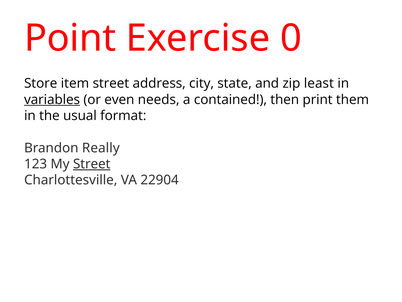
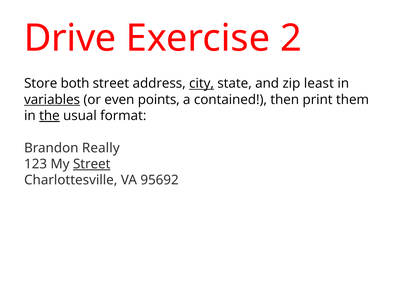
Point: Point -> Drive (70, 38)
0: 0 -> 2 (291, 38)
item: item -> both (75, 83)
city underline: none -> present (202, 83)
needs: needs -> points (159, 99)
the underline: none -> present (49, 116)
22904: 22904 -> 95692 (160, 180)
